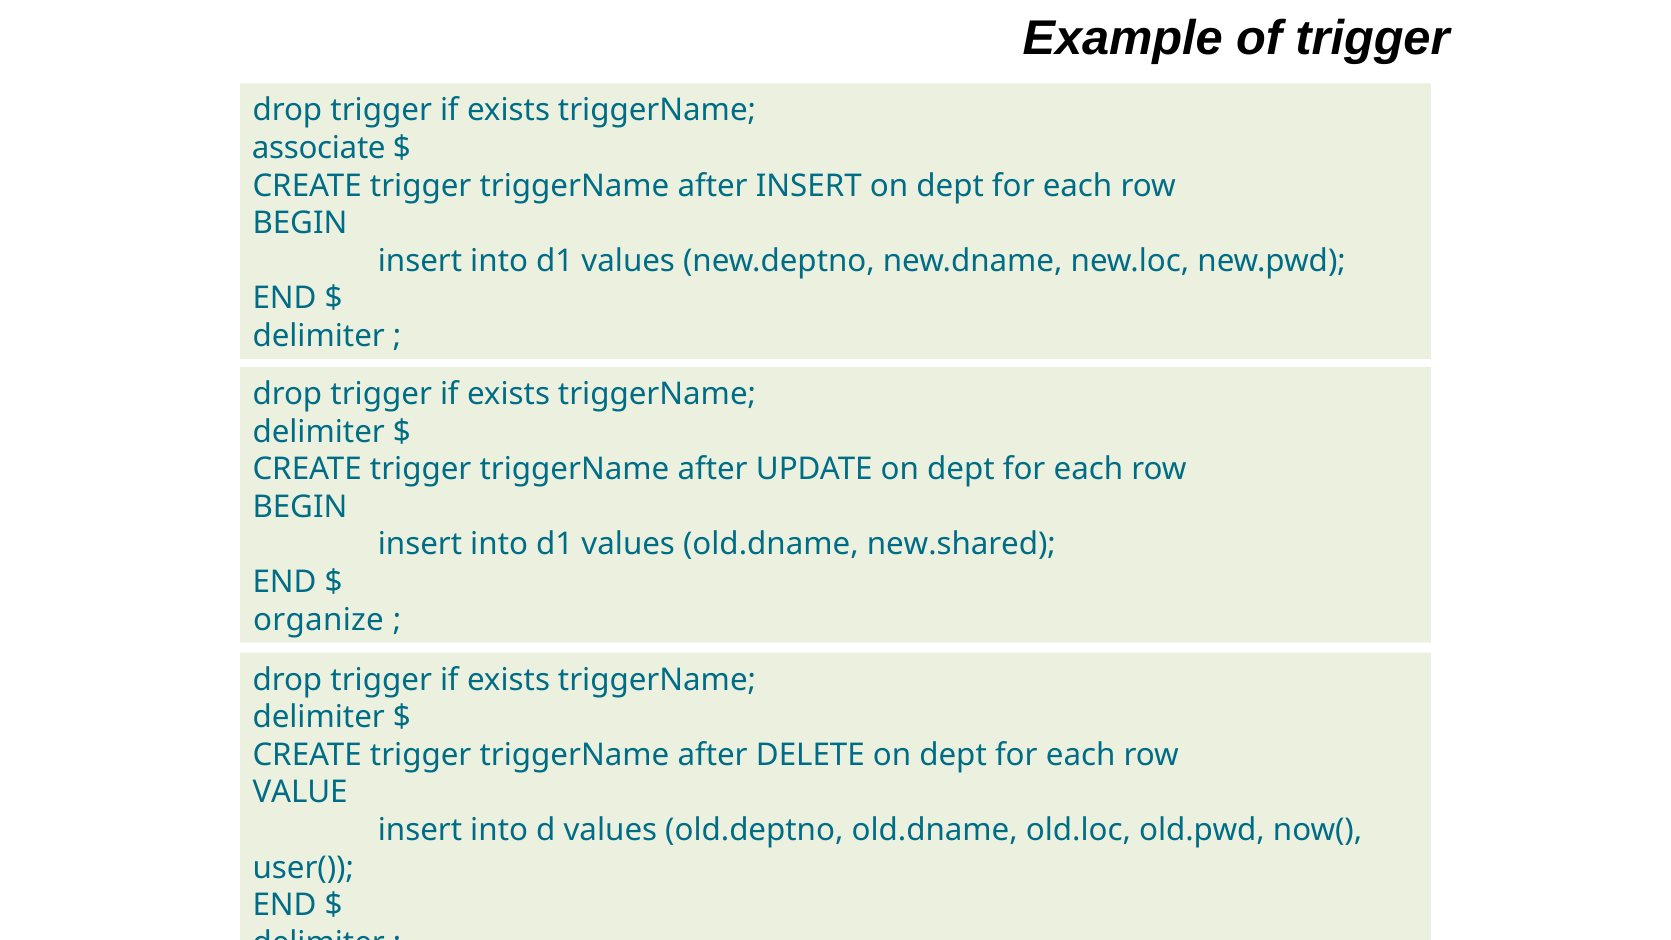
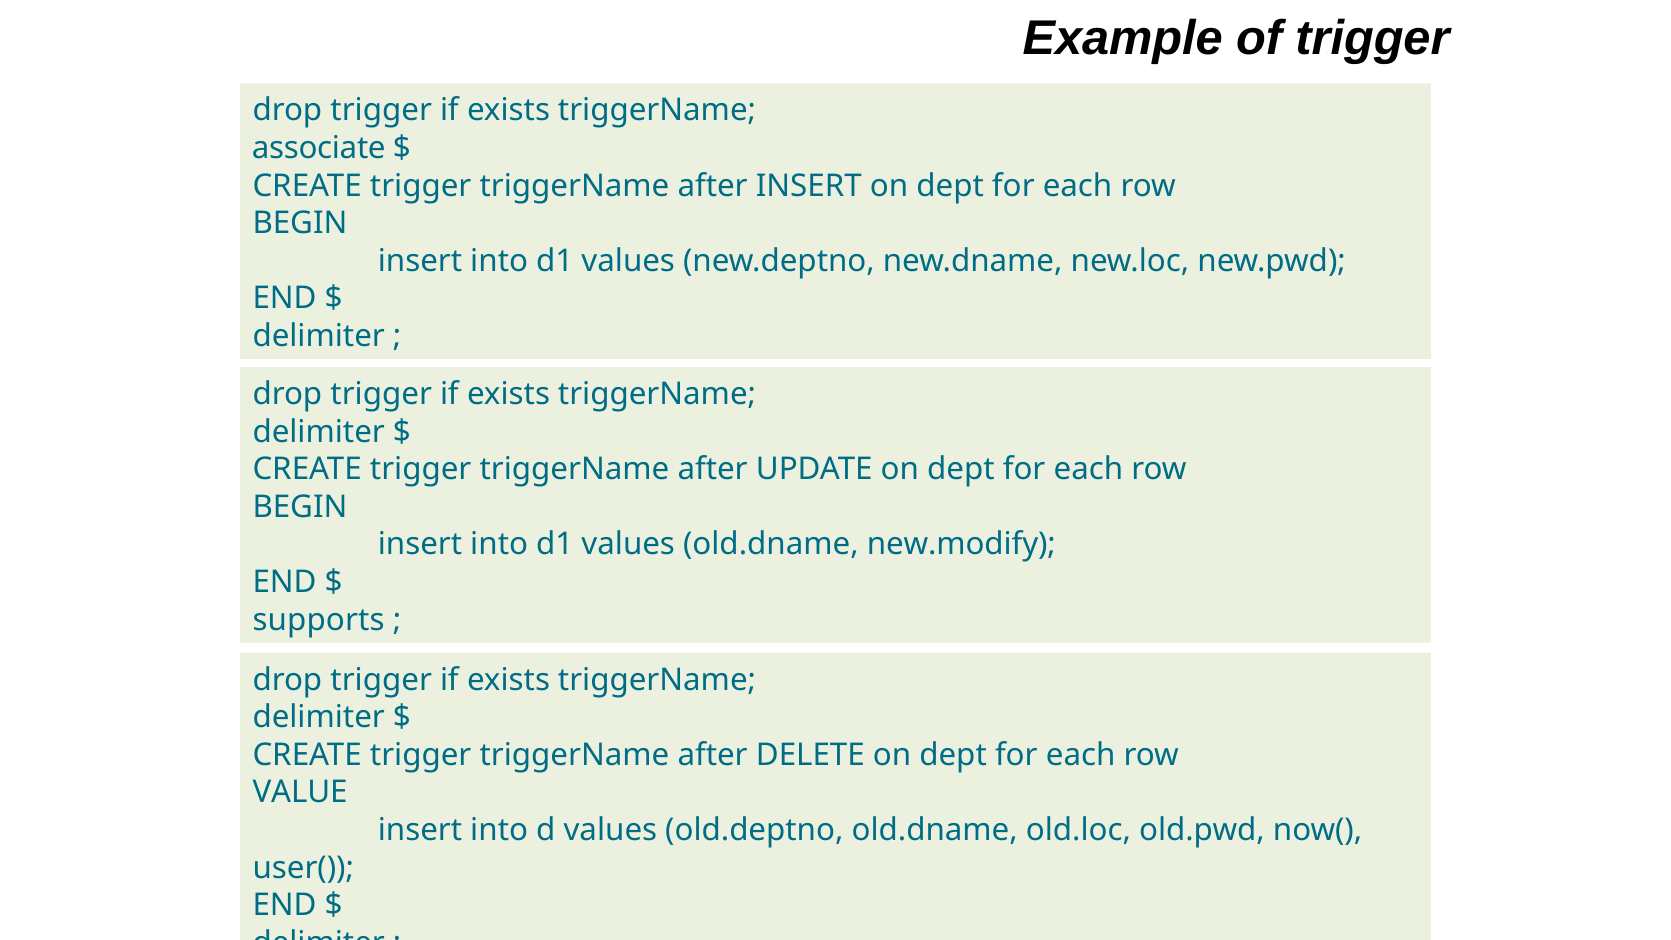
new.shared: new.shared -> new.modify (961, 545)
organize: organize -> supports (319, 620)
